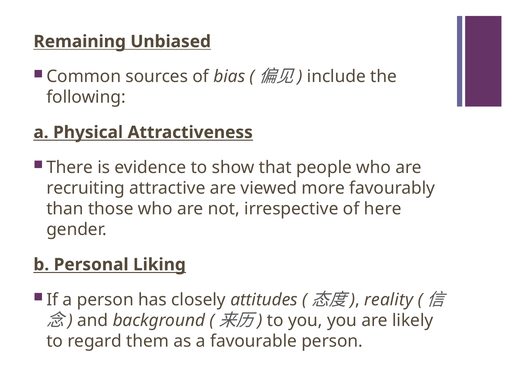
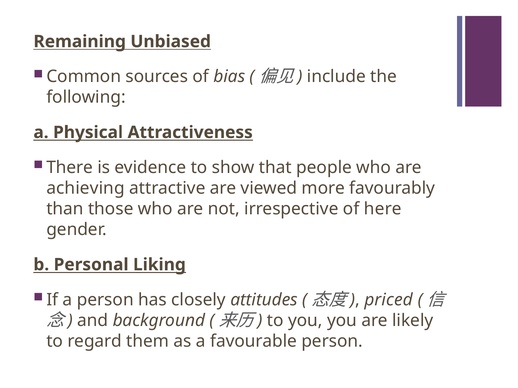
recruiting: recruiting -> achieving (86, 188)
reality: reality -> priced (389, 300)
